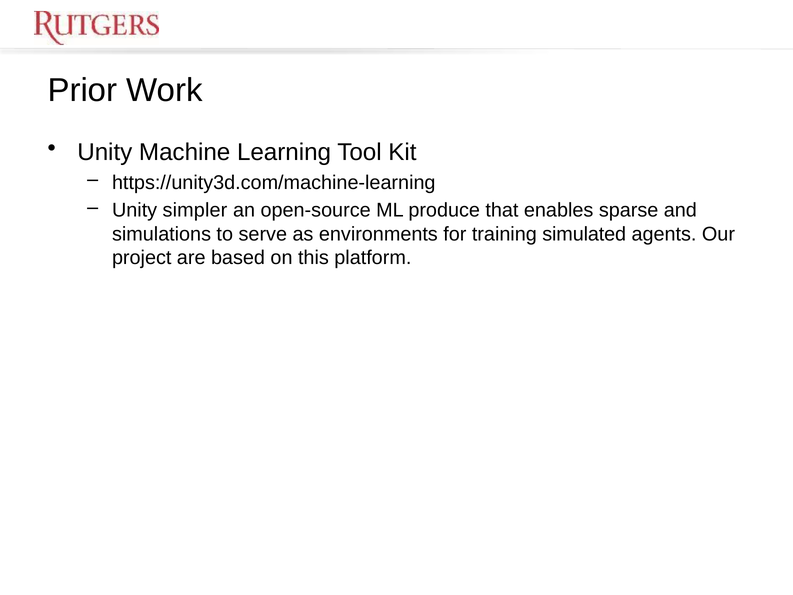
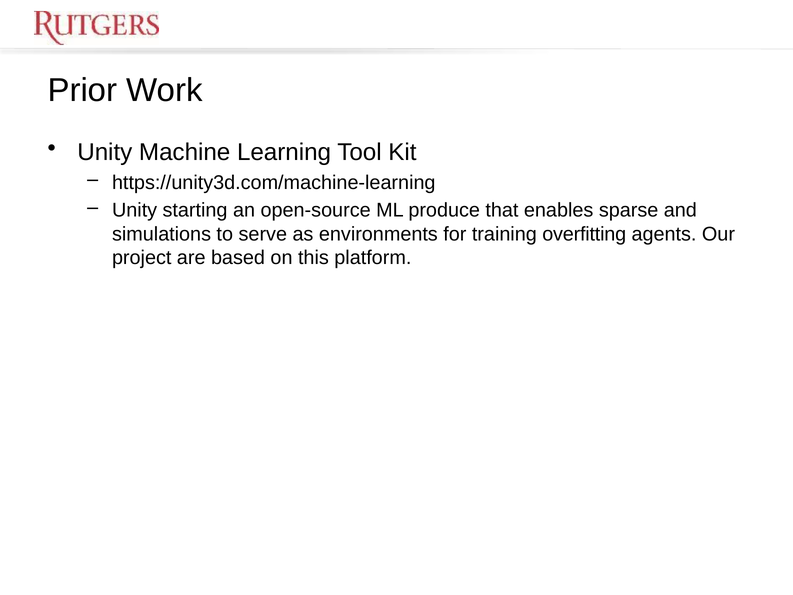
simpler: simpler -> starting (195, 210)
simulated: simulated -> overfitting (584, 234)
